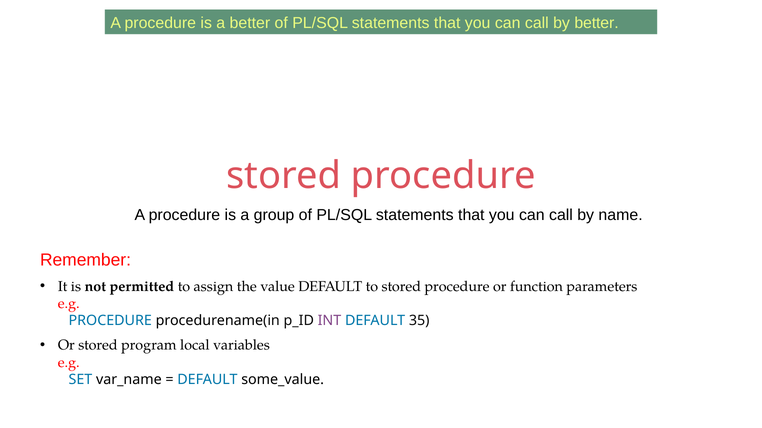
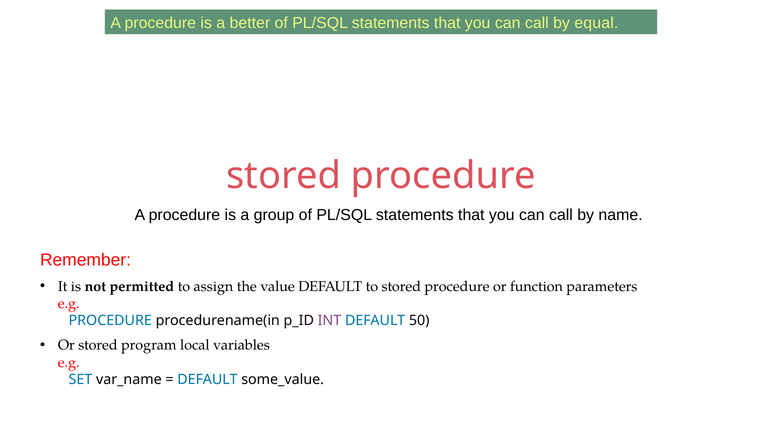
by better: better -> equal (596, 23)
35: 35 -> 50 (419, 321)
